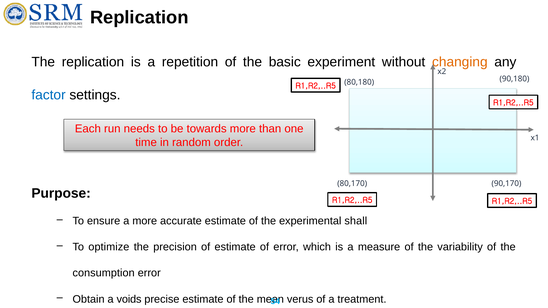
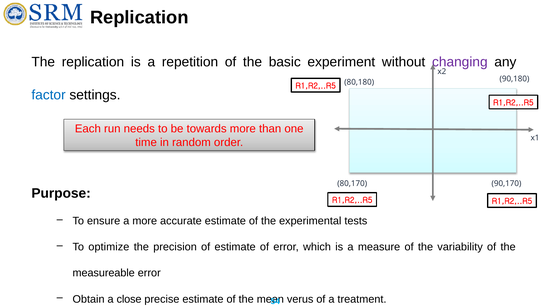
changing colour: orange -> purple (460, 62)
shall: shall -> tests (356, 221)
consumption: consumption -> measureable (104, 273)
voids: voids -> close (129, 299)
